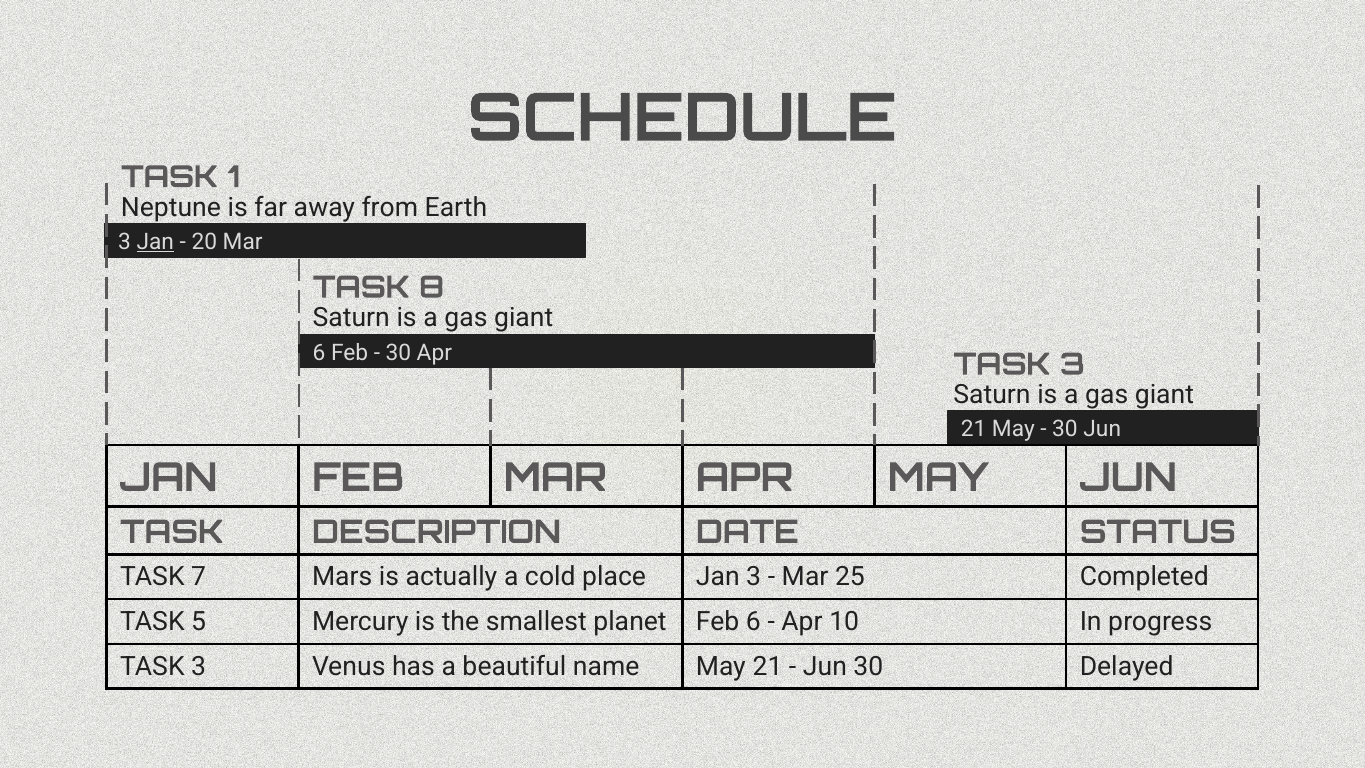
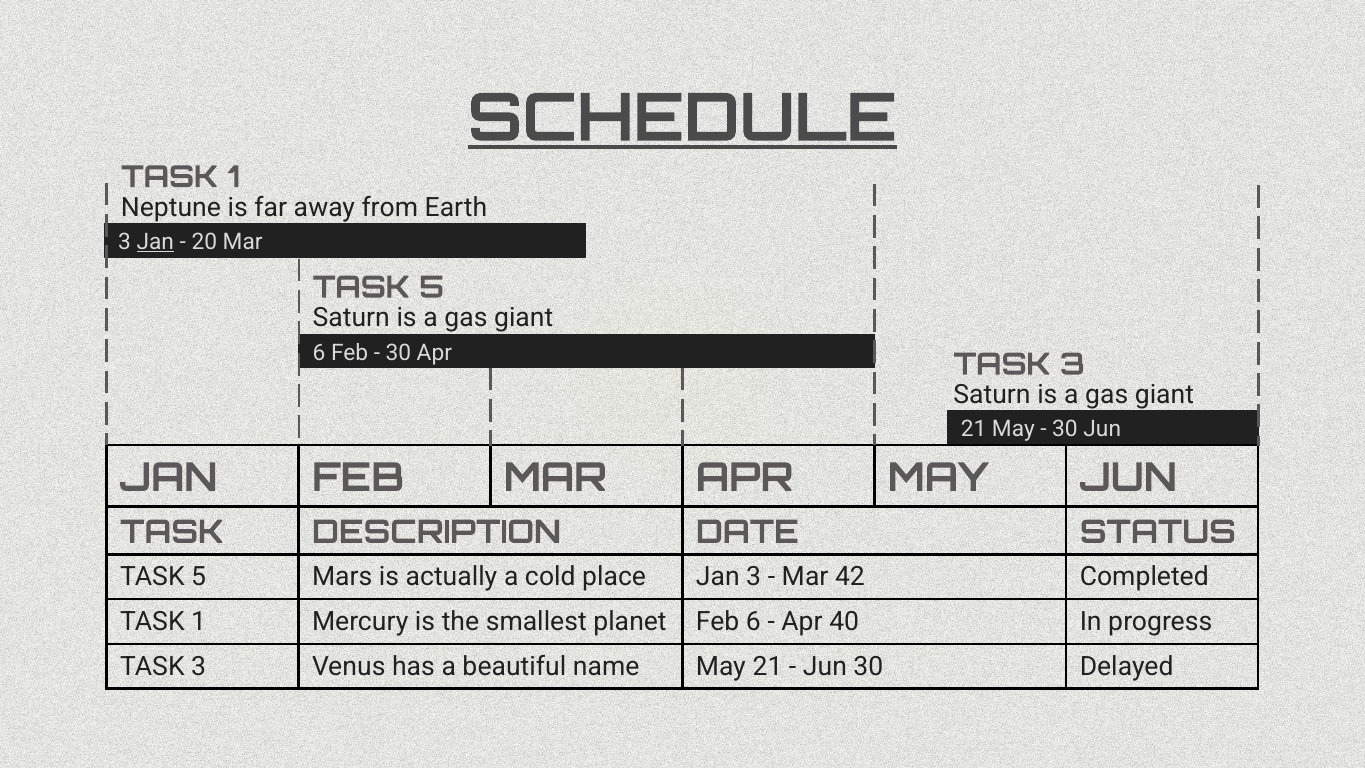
SCHEDULE underline: none -> present (682, 119)
8: 8 -> 5 (432, 287)
7: 7 -> 5 (199, 577)
25: 25 -> 42 (850, 577)
5: 5 -> 1 (199, 622)
10: 10 -> 40 (844, 622)
